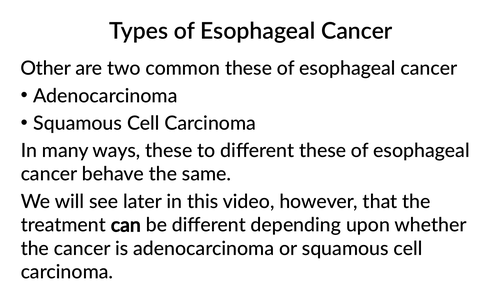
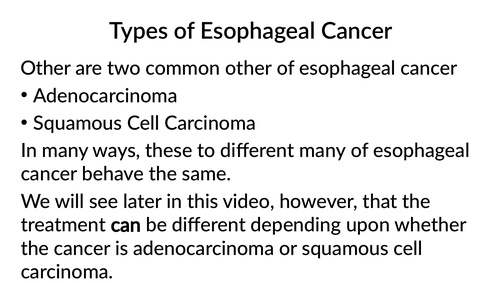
common these: these -> other (248, 68)
different these: these -> many (323, 151)
